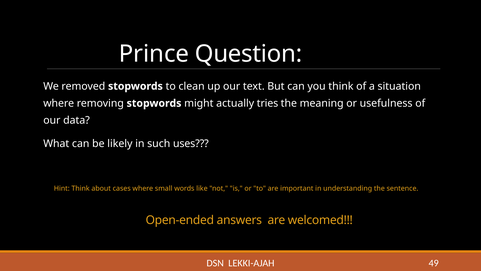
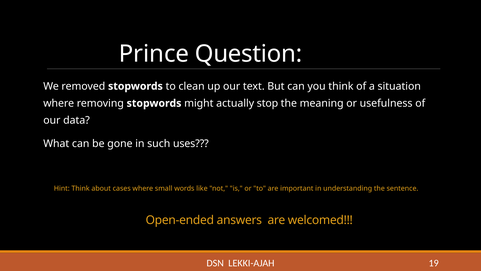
tries: tries -> stop (268, 103)
likely: likely -> gone (120, 144)
49: 49 -> 19 (434, 263)
